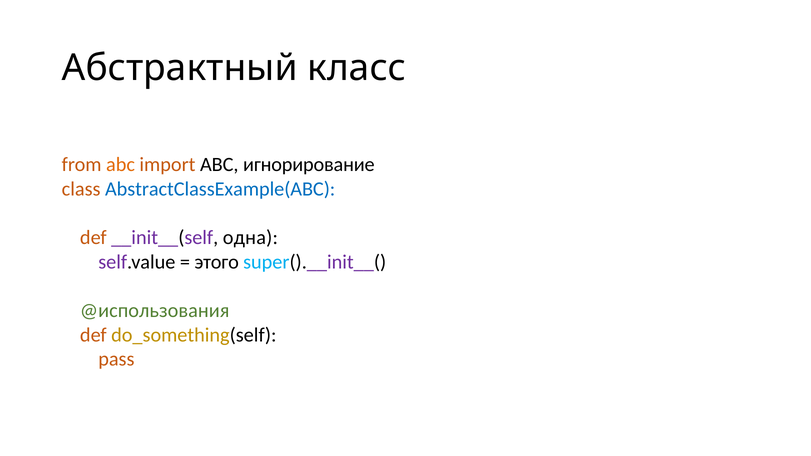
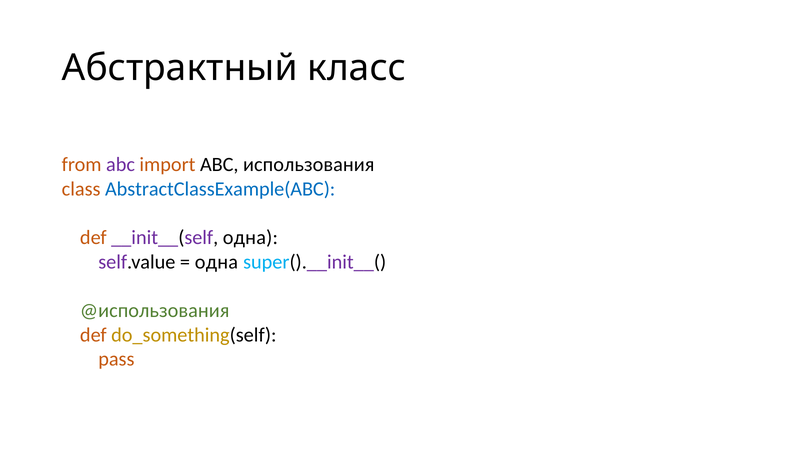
abc colour: orange -> purple (121, 165)
игнорирование: игнорирование -> использования (309, 165)
этого: этого -> одна (216, 262)
